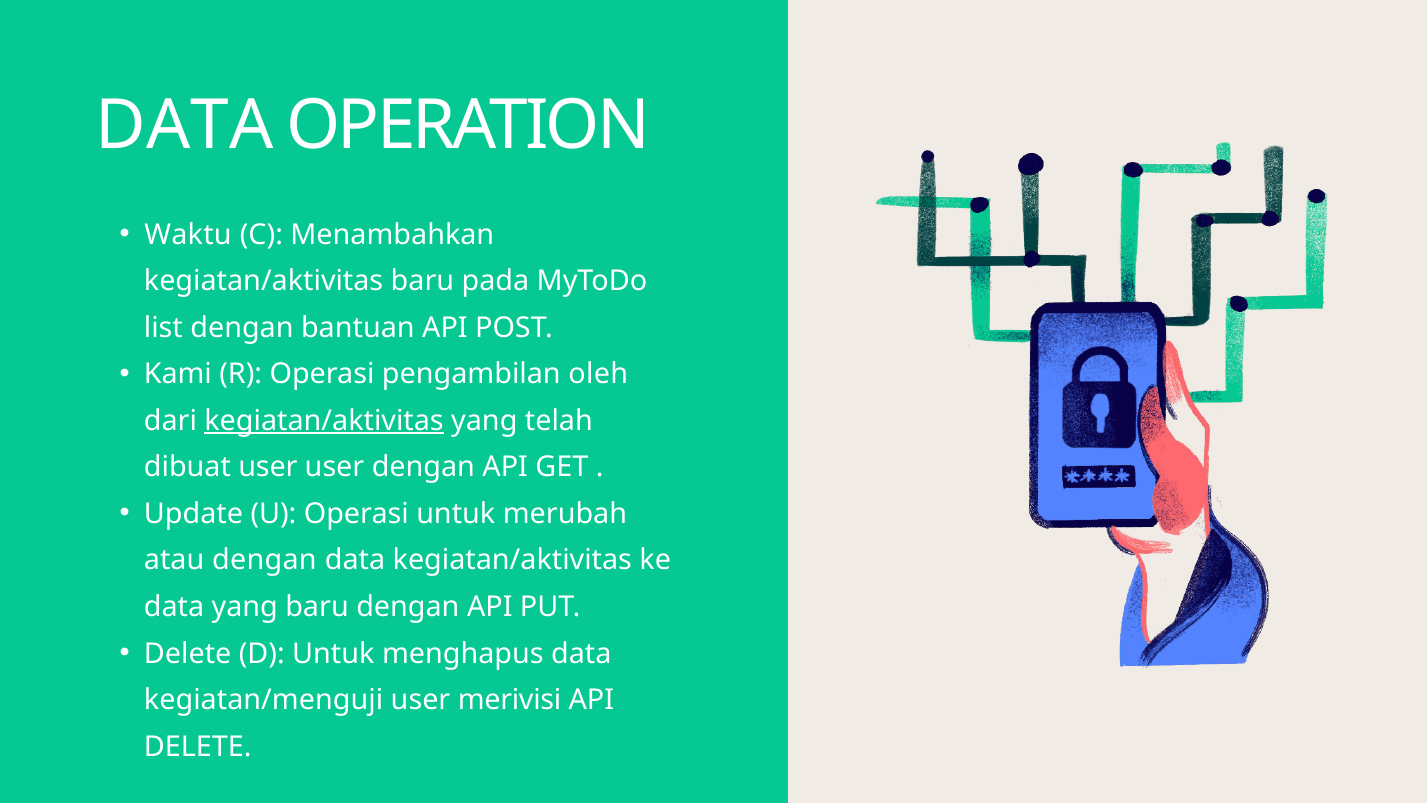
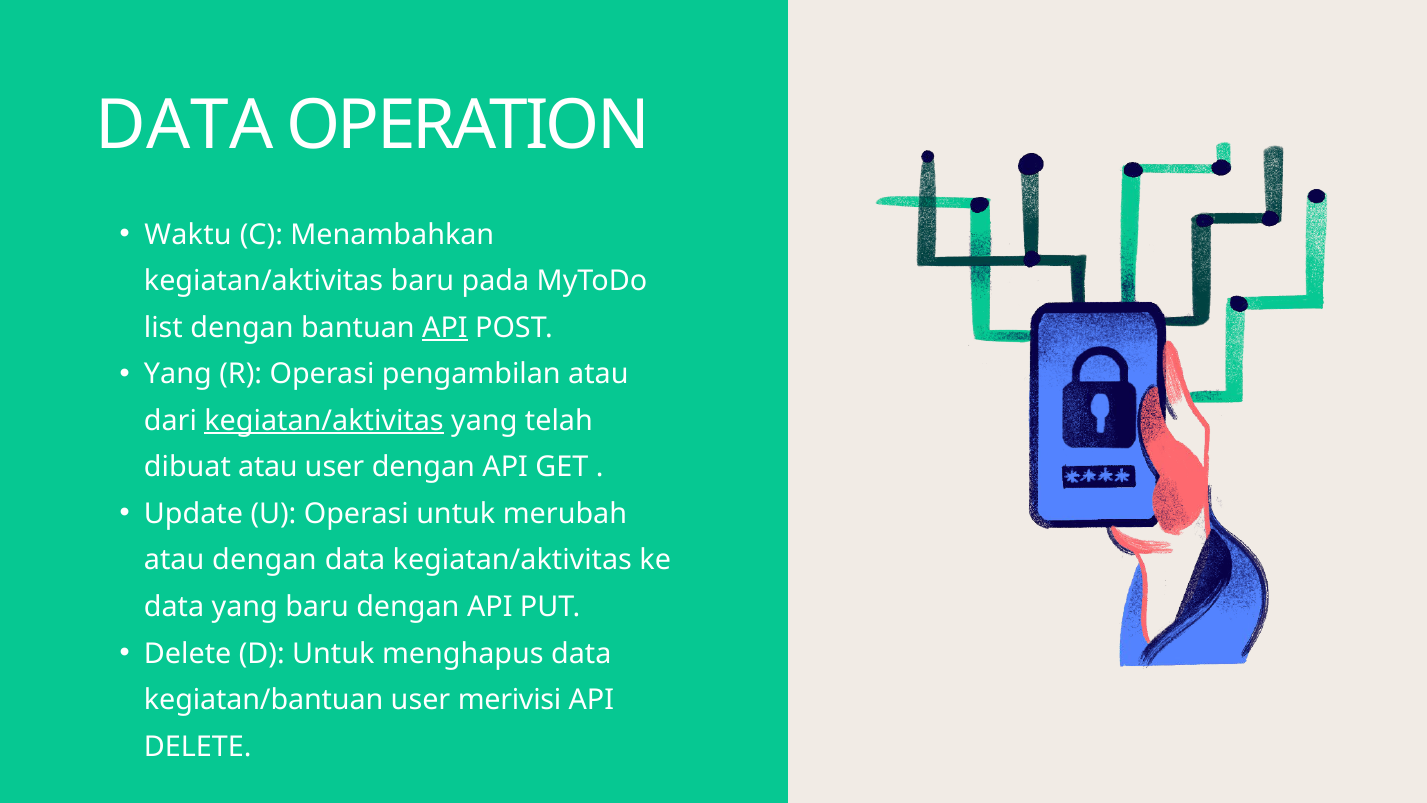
API underline: none -> present (445, 328)
Kami: Kami -> Yang (178, 374)
pengambilan oleh: oleh -> atau (598, 374)
dibuat user: user -> atau (268, 467)
kegiatan/menguji: kegiatan/menguji -> kegiatan/bantuan (264, 700)
